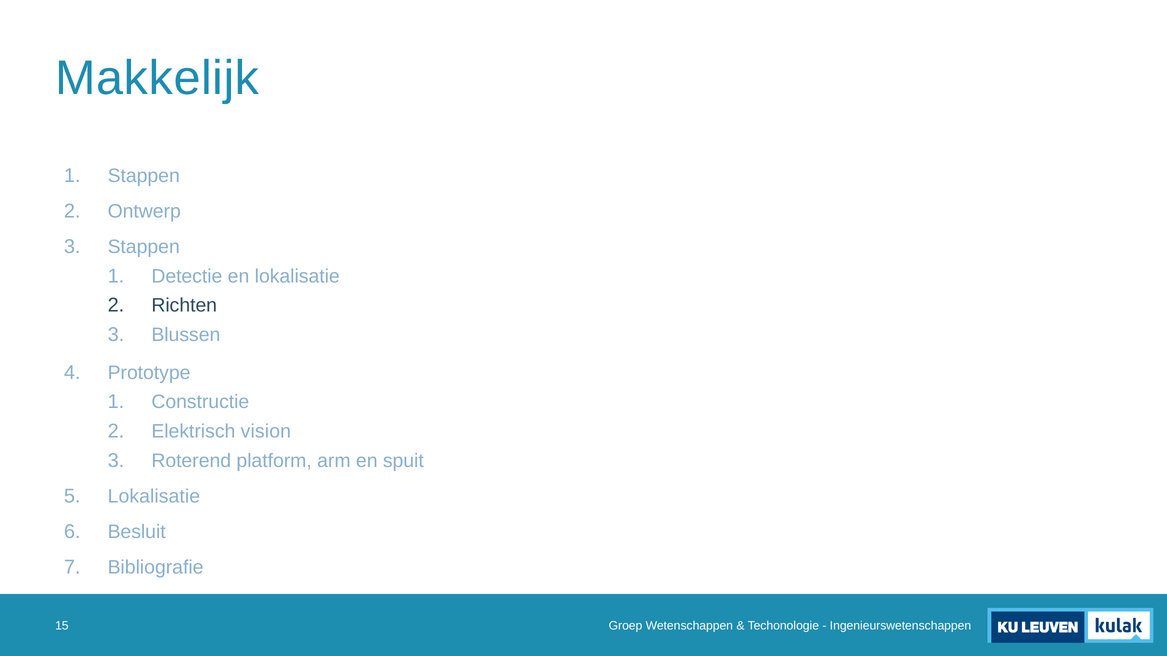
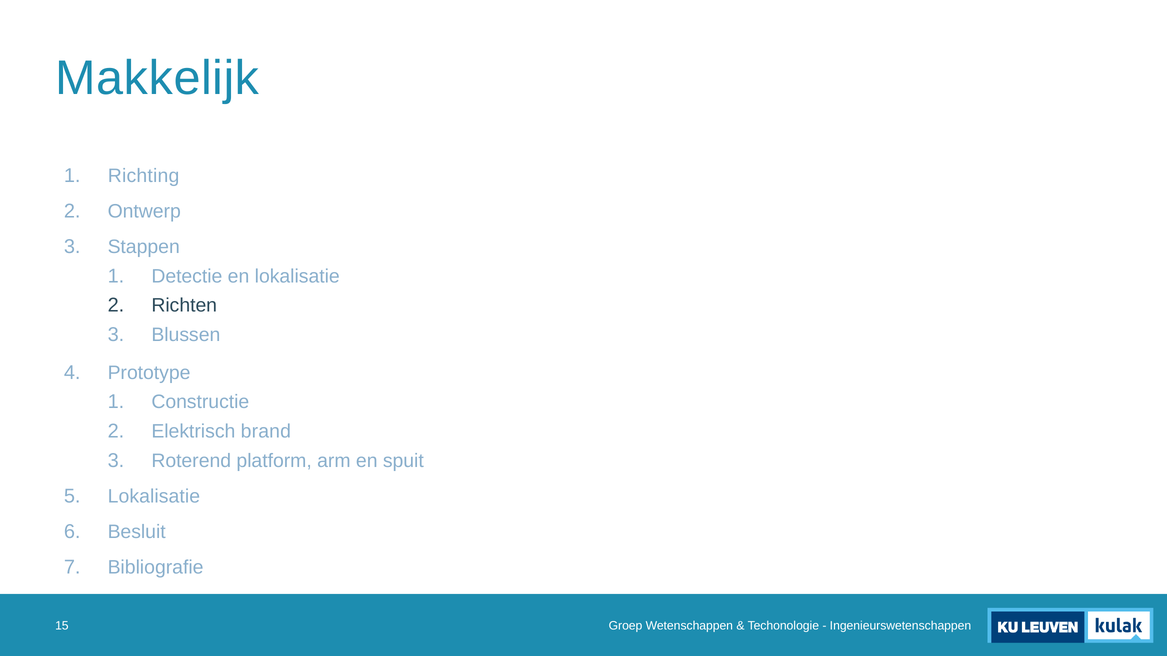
Stappen: Stappen -> Richting (144, 176)
vision: vision -> brand (266, 432)
